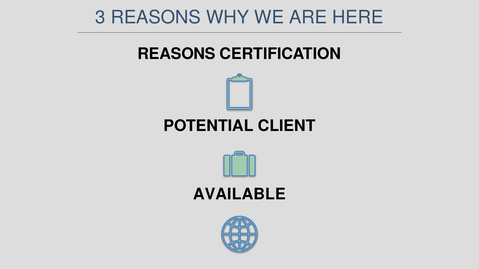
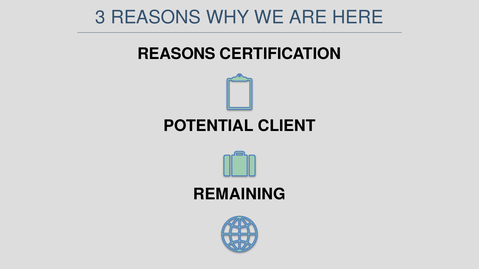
AVAILABLE: AVAILABLE -> REMAINING (239, 195)
